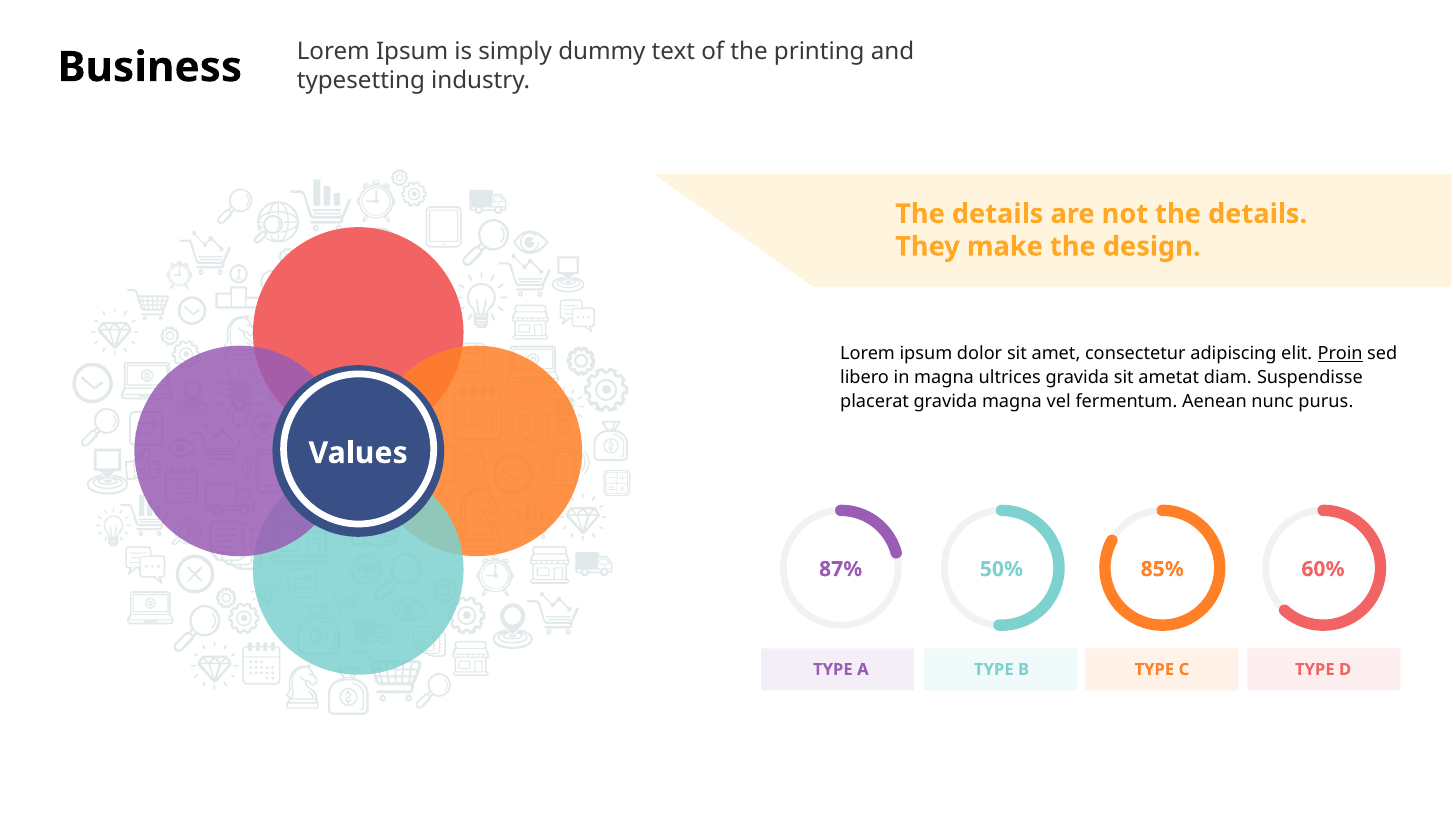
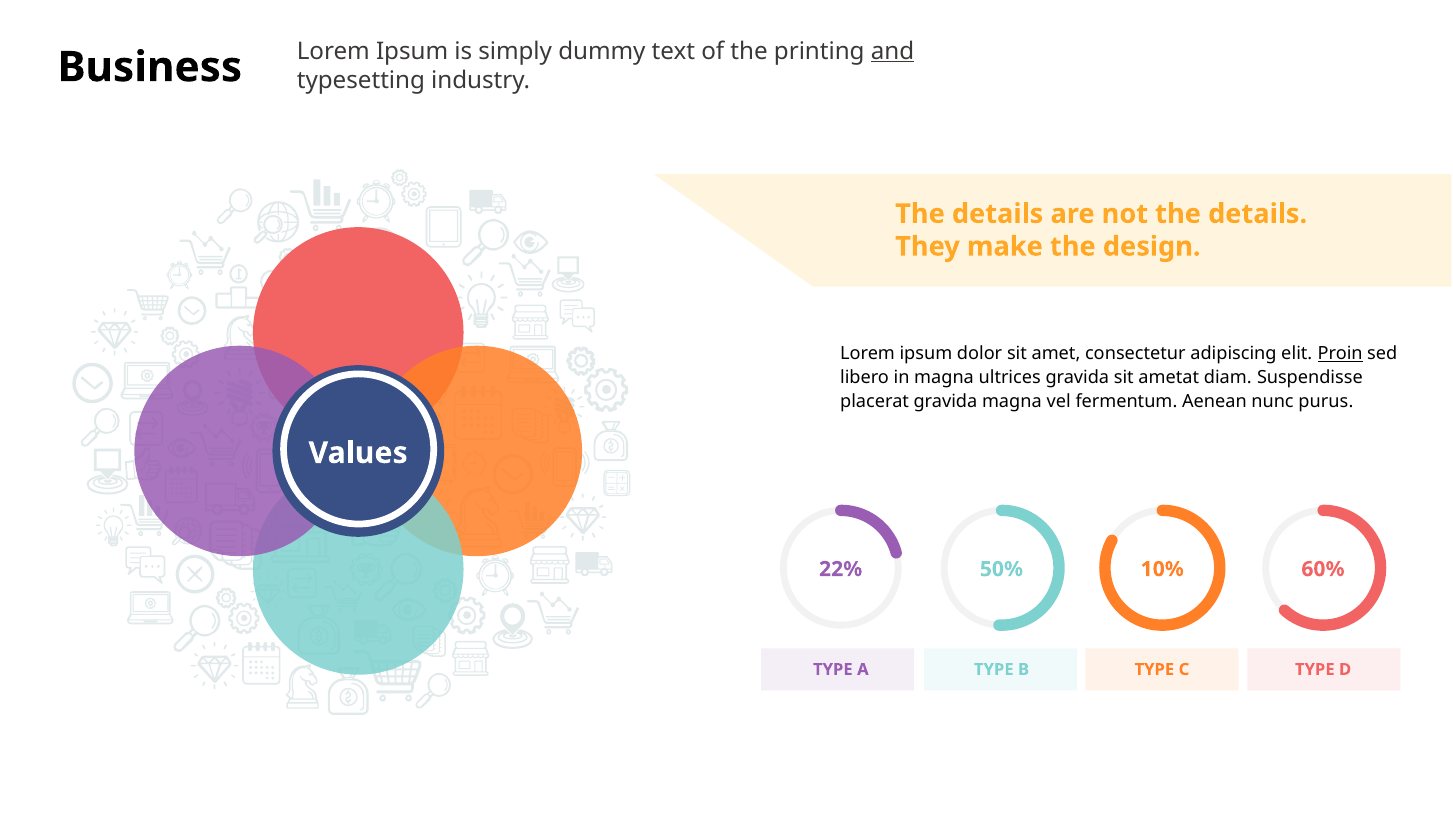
and underline: none -> present (892, 51)
87%: 87% -> 22% (841, 569)
85%: 85% -> 10% (1162, 569)
